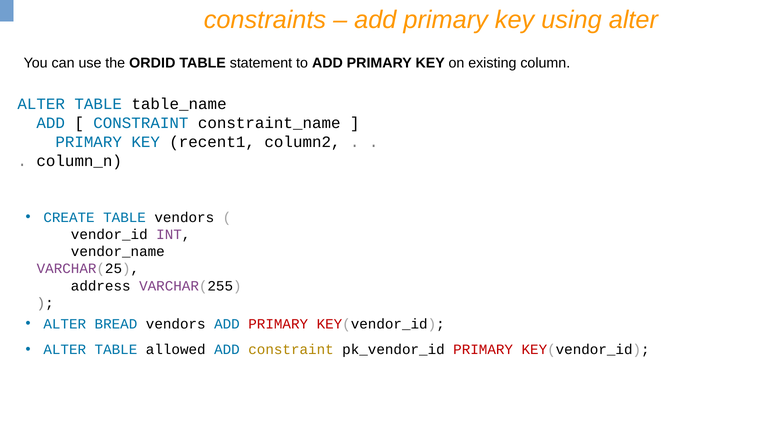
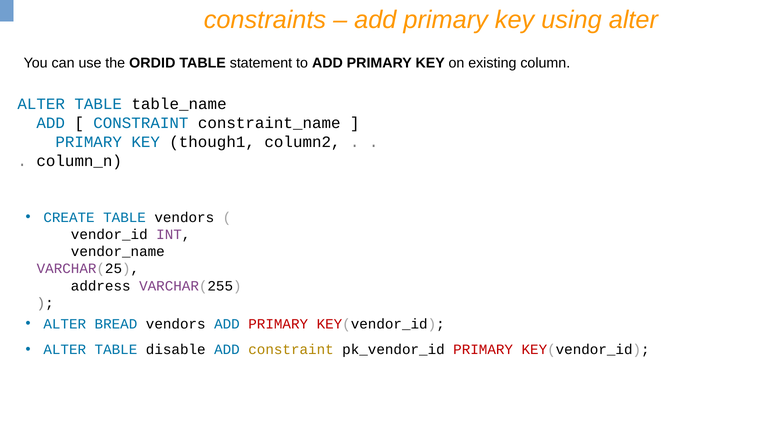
recent1: recent1 -> though1 (212, 142)
allowed: allowed -> disable (176, 350)
